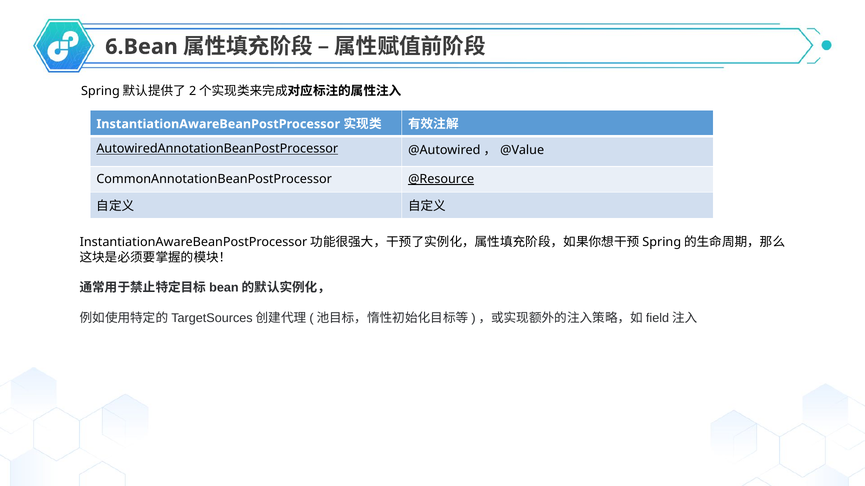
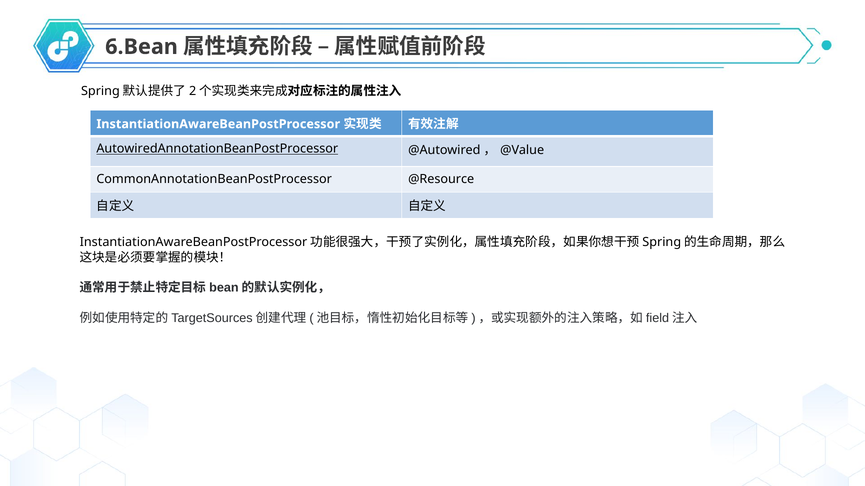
@Resource underline: present -> none (441, 179)
